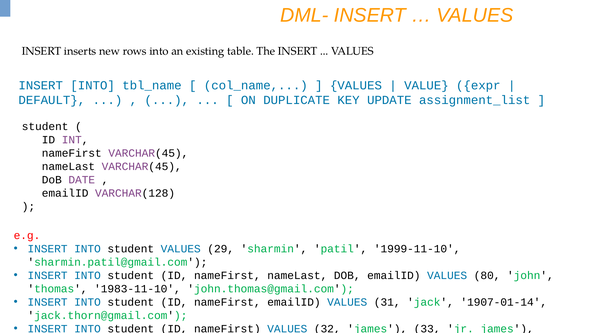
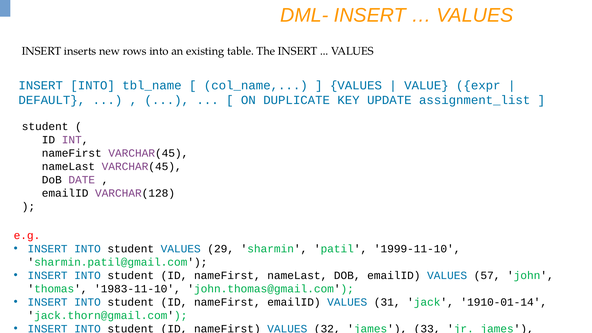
80: 80 -> 57 (487, 275)
1907-01-14: 1907-01-14 -> 1910-01-14 (504, 302)
